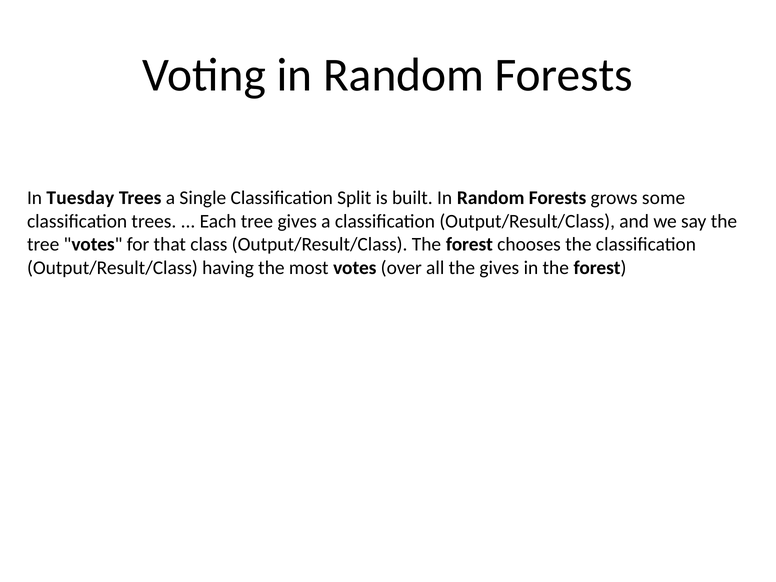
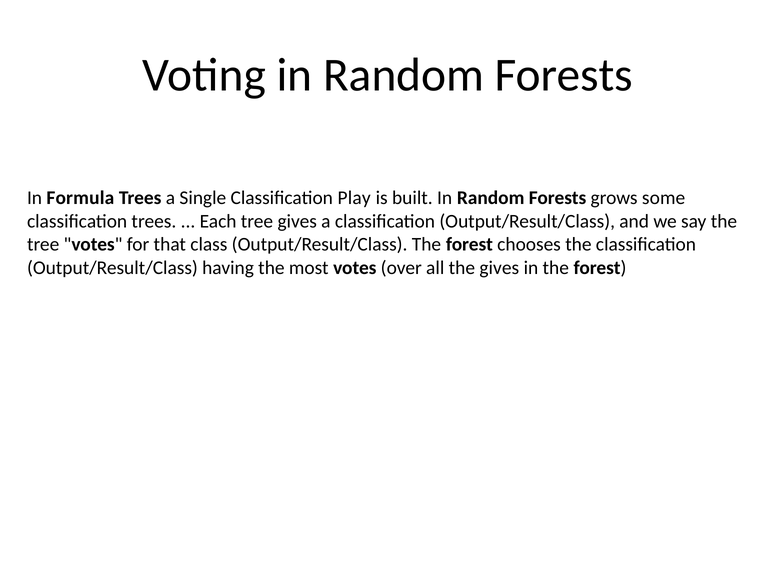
Tuesday: Tuesday -> Formula (80, 198)
Split: Split -> Play (354, 198)
